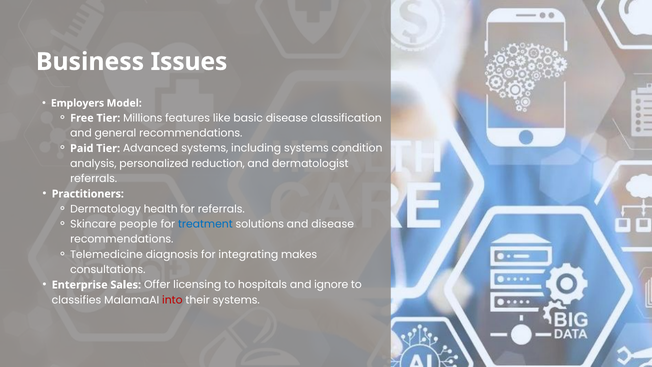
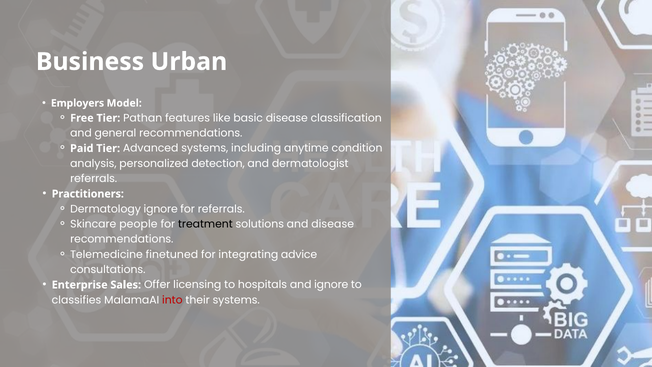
Issues: Issues -> Urban (189, 62)
Millions: Millions -> Pathan (143, 118)
including systems: systems -> anytime (306, 148)
reduction: reduction -> detection (218, 163)
Dermatology health: health -> ignore (161, 209)
treatment colour: blue -> black (205, 224)
diagnosis: diagnosis -> finetuned (172, 254)
makes: makes -> advice (299, 254)
